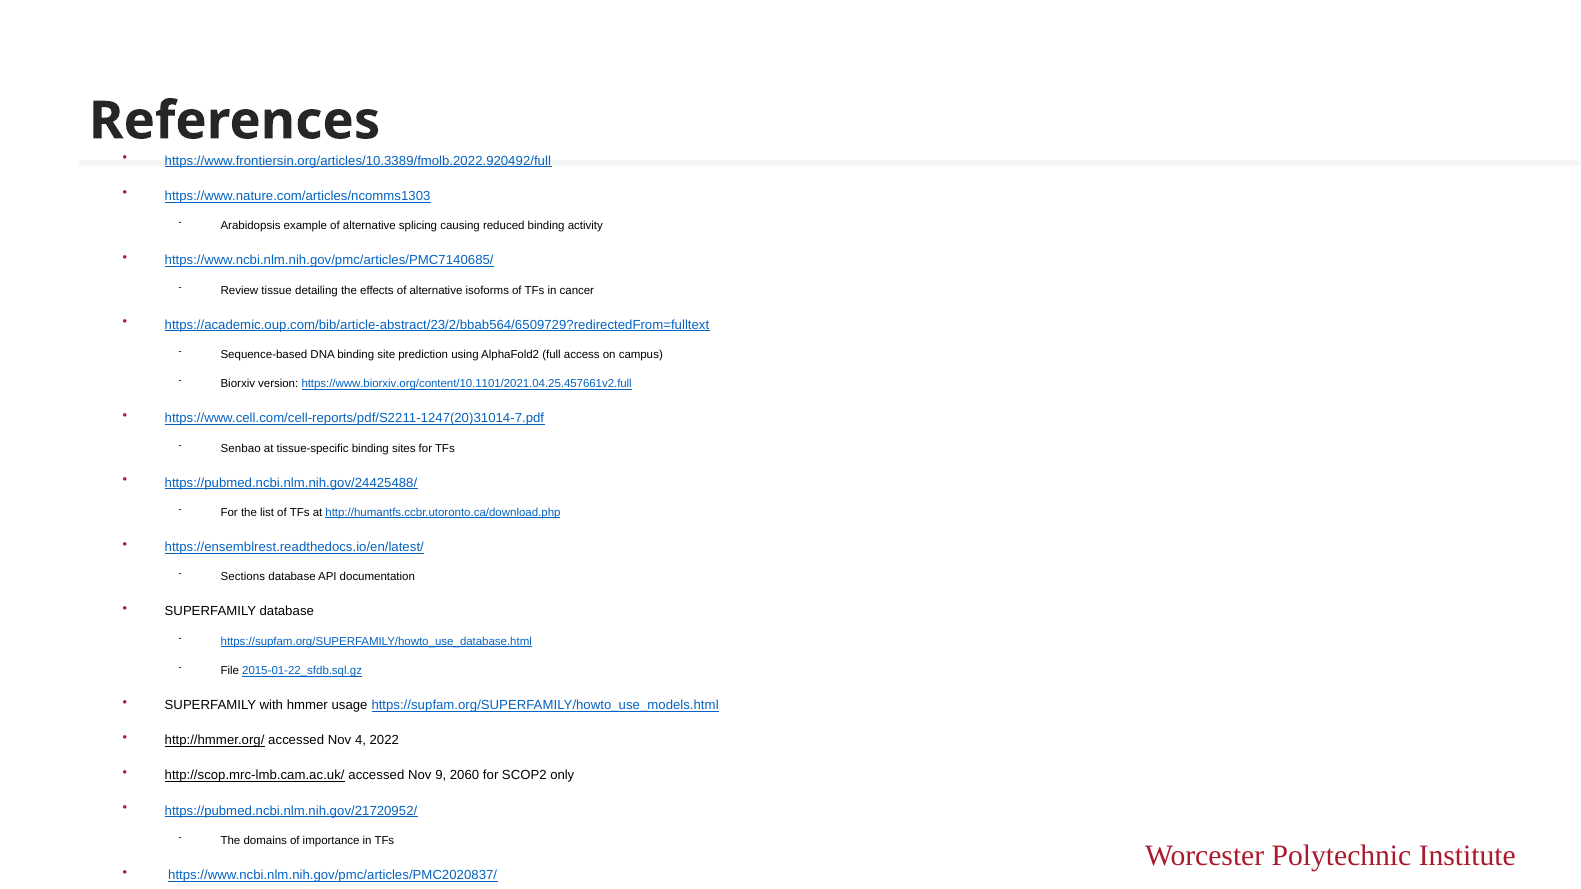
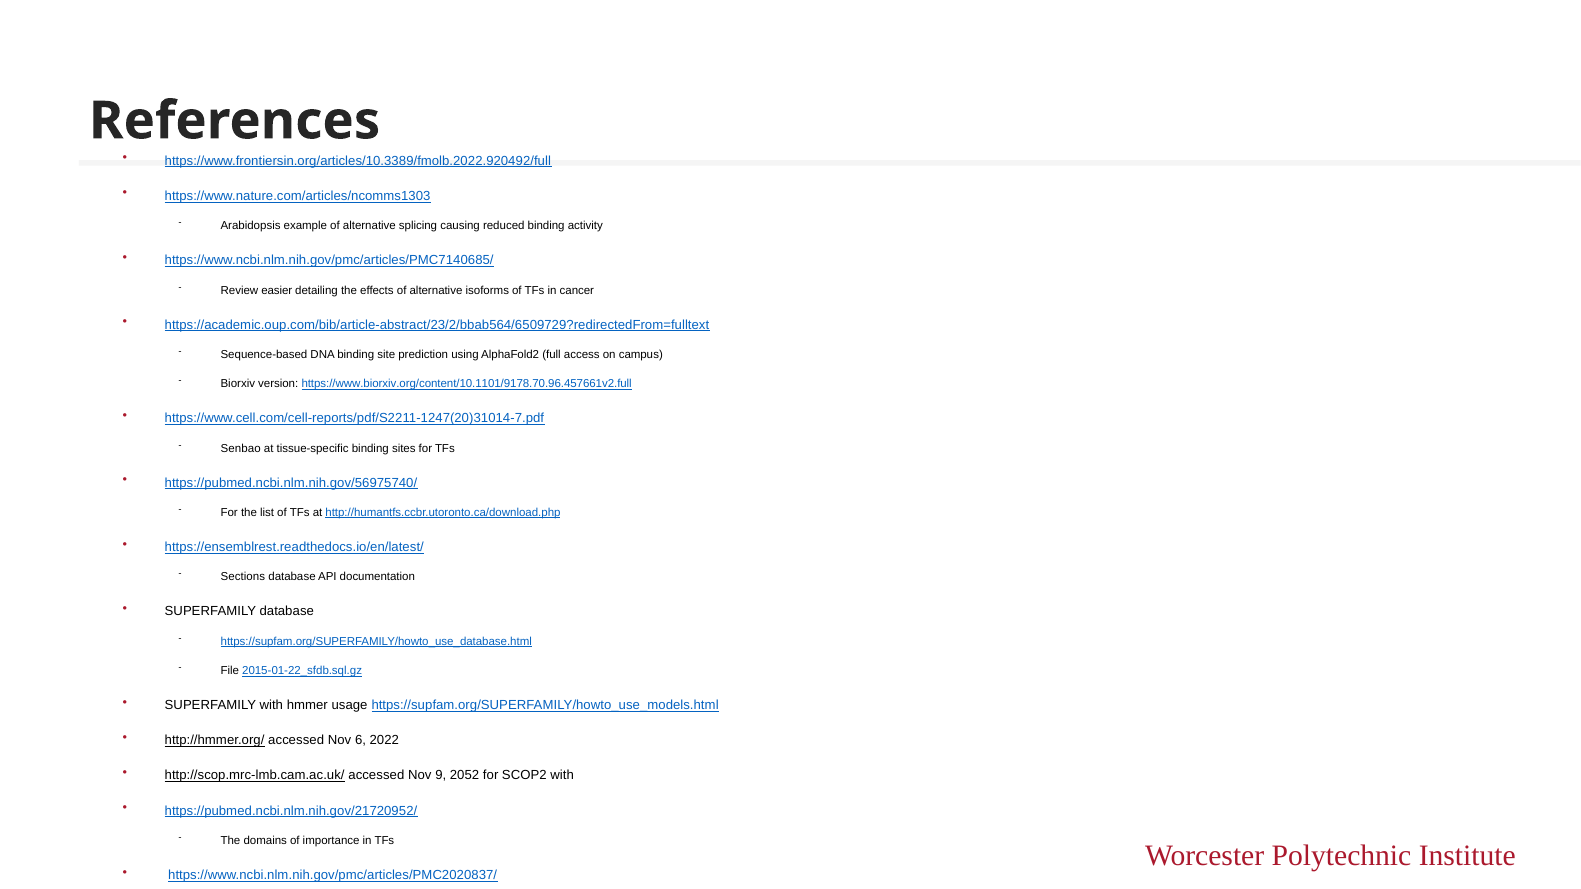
tissue: tissue -> easier (277, 290)
https://www.biorxiv.org/content/10.1101/2021.04.25.457661v2.full: https://www.biorxiv.org/content/10.1101/2021.04.25.457661v2.full -> https://www.biorxiv.org/content/10.1101/9178.70.96.457661v2.full (467, 384)
https://pubmed.ncbi.nlm.nih.gov/24425488/: https://pubmed.ncbi.nlm.nih.gov/24425488/ -> https://pubmed.ncbi.nlm.nih.gov/56975740/ (291, 483)
4: 4 -> 6 (361, 741)
2060: 2060 -> 2052 (465, 776)
SCOP2 only: only -> with (562, 776)
